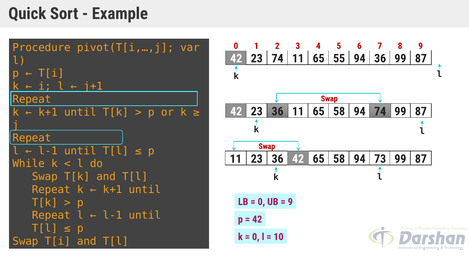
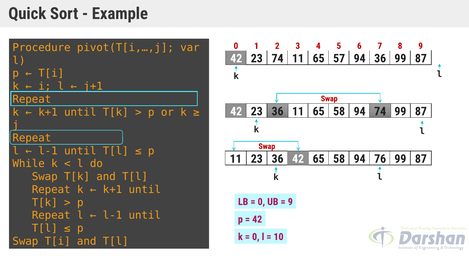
55: 55 -> 57 (339, 58)
73: 73 -> 76 (380, 159)
